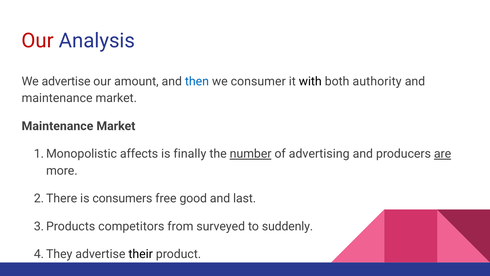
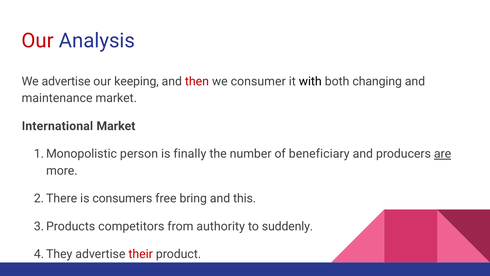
amount: amount -> keeping (136, 81)
then colour: blue -> red (197, 81)
authority: authority -> changing (377, 81)
Maintenance: Maintenance -> International (57, 126)
affects: affects -> person (139, 154)
number underline: present -> none (251, 154)
advertising: advertising -> beneficiary (319, 154)
good: good -> bring (193, 198)
last: last -> this (245, 198)
surveyed: surveyed -> authority (221, 226)
their colour: black -> red (141, 254)
